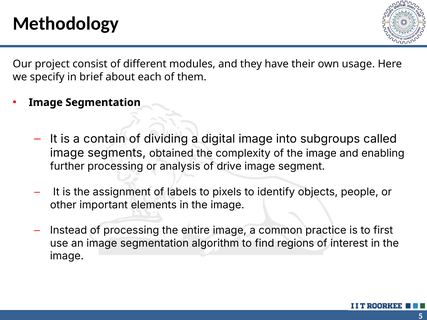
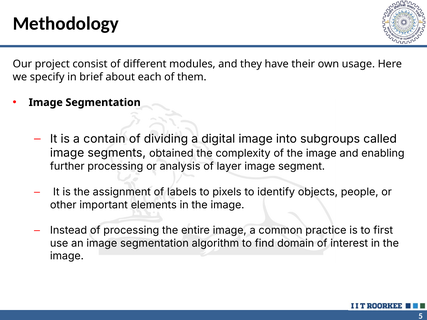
drive: drive -> layer (229, 167)
regions: regions -> domain (296, 243)
